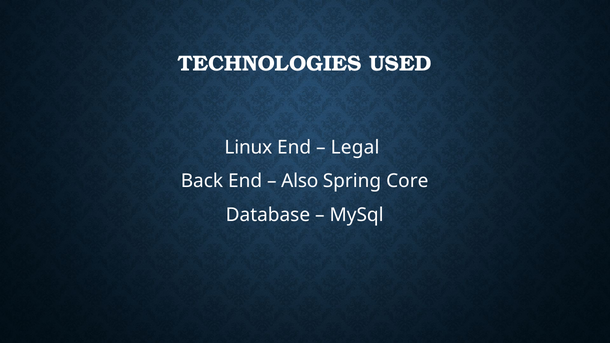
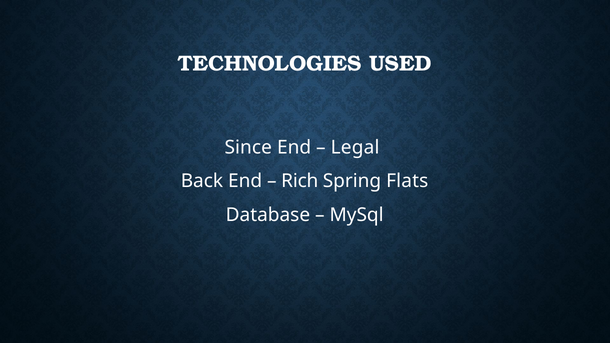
Linux: Linux -> Since (248, 147)
Also: Also -> Rich (300, 181)
Core: Core -> Flats (407, 181)
